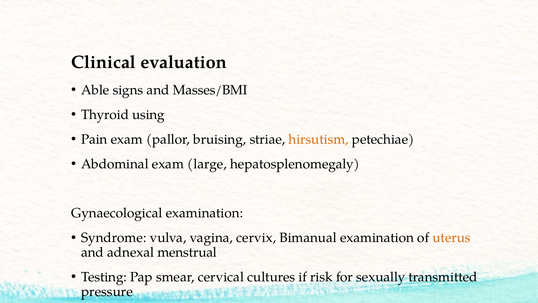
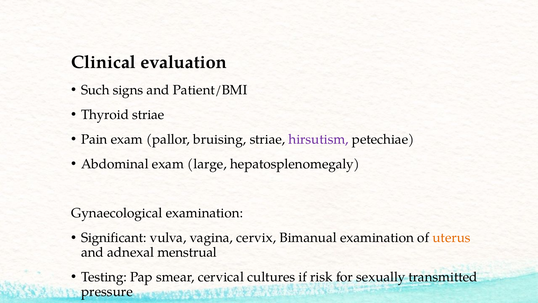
Able: Able -> Such (95, 90)
Masses/BMI: Masses/BMI -> Patient/BMI (210, 90)
Thyroid using: using -> striae (148, 115)
hirsutism colour: orange -> purple (319, 139)
Syndrome: Syndrome -> Significant (114, 238)
